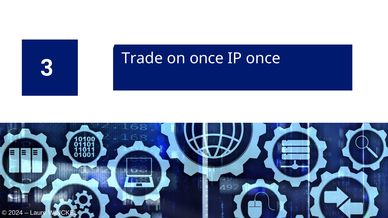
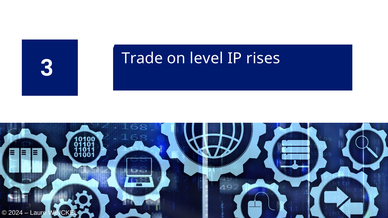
on once: once -> level (206, 58)
IP once: once -> rises (263, 58)
